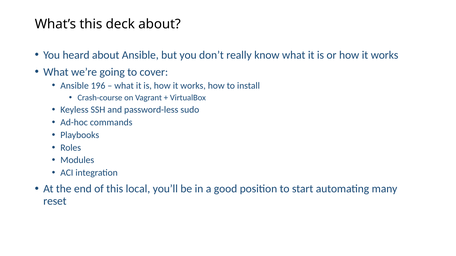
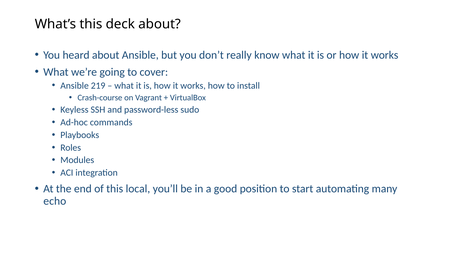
196: 196 -> 219 (98, 86)
reset: reset -> echo (55, 201)
